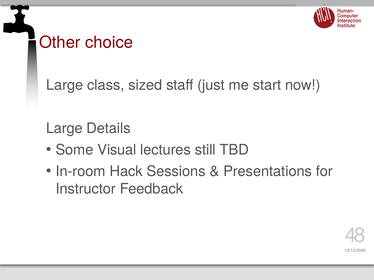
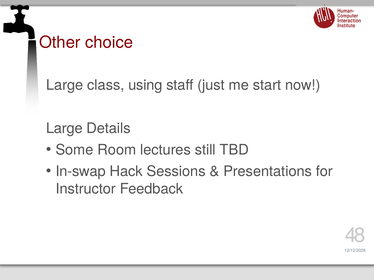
sized: sized -> using (145, 85)
Visual: Visual -> Room (117, 150)
In-room: In-room -> In-swap (81, 172)
